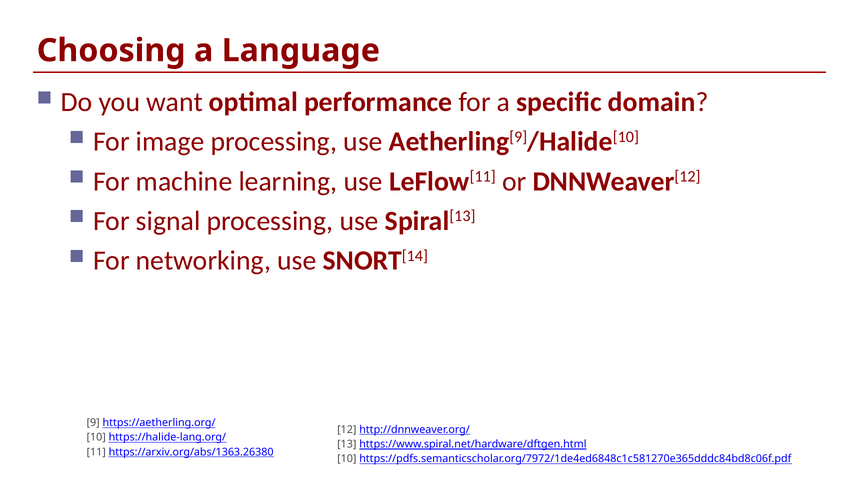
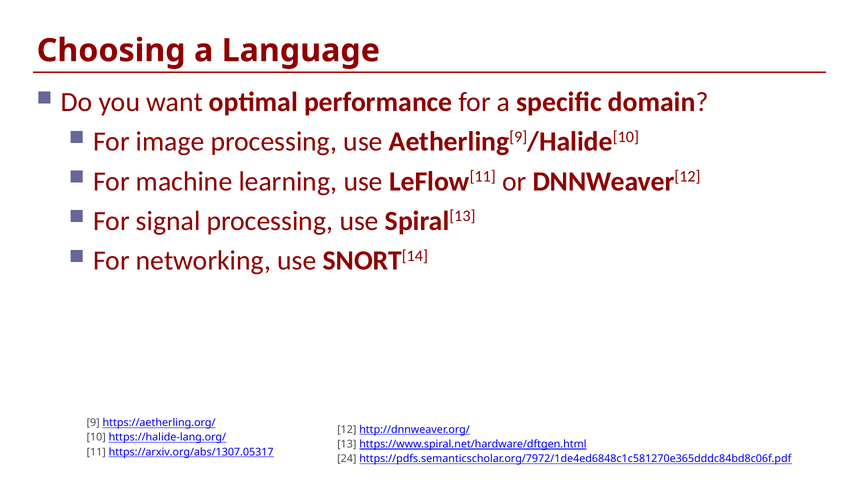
https://arxiv.org/abs/1363.26380: https://arxiv.org/abs/1363.26380 -> https://arxiv.org/abs/1307.05317 (191, 452)
10: 10 -> 24 (347, 459)
